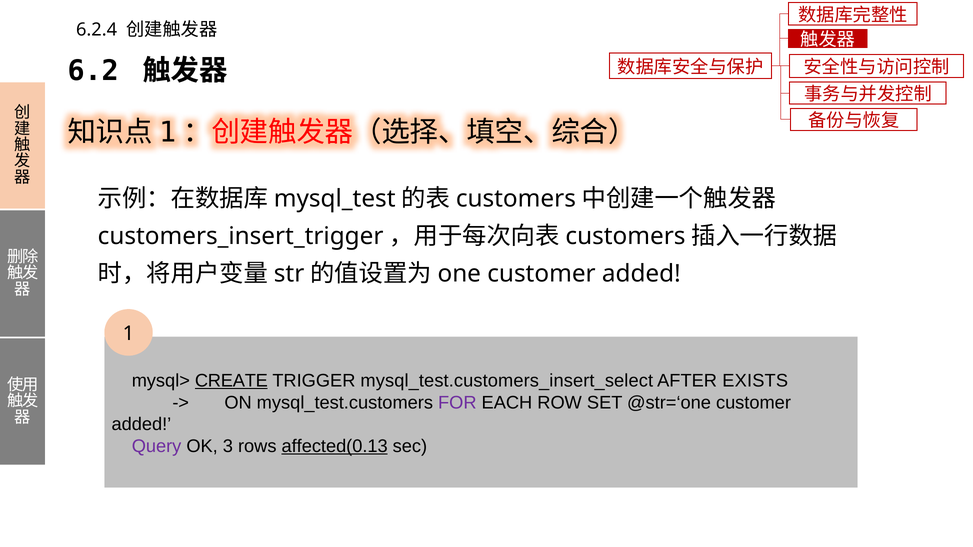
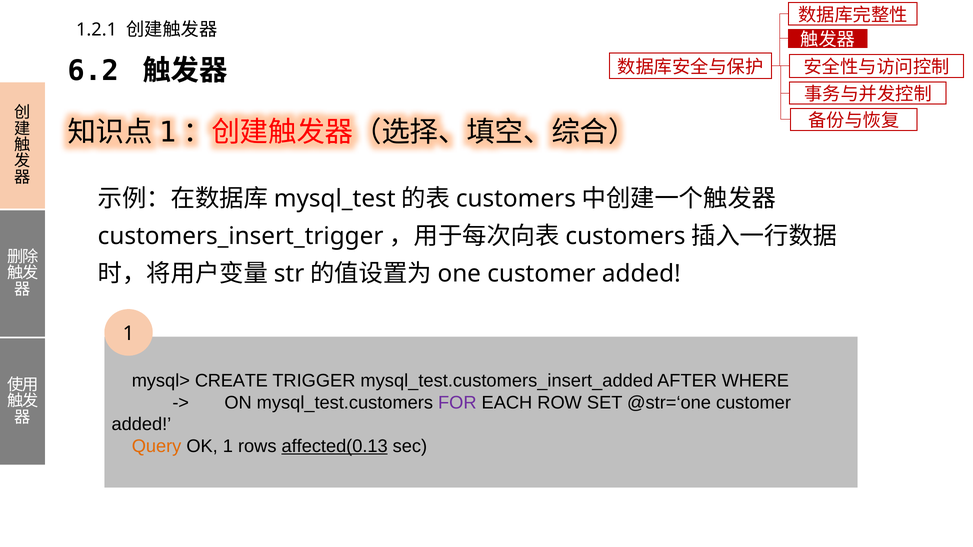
6.2.4: 6.2.4 -> 1.2.1 (97, 30)
CREATE underline: present -> none (231, 381)
mysql_test.customers_insert_select: mysql_test.customers_insert_select -> mysql_test.customers_insert_added (507, 381)
EXISTS: EXISTS -> WHERE (755, 381)
Query colour: purple -> orange (157, 447)
OK 3: 3 -> 1 (228, 447)
